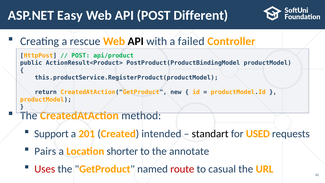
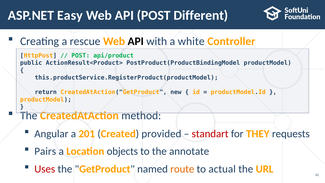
failed: failed -> white (191, 41)
Support: Support -> Angular (51, 134)
intended: intended -> provided (161, 134)
standart colour: black -> red (210, 134)
USED: USED -> THEY (258, 134)
shorter: shorter -> objects (122, 151)
route colour: red -> orange (182, 169)
casual: casual -> actual (222, 169)
